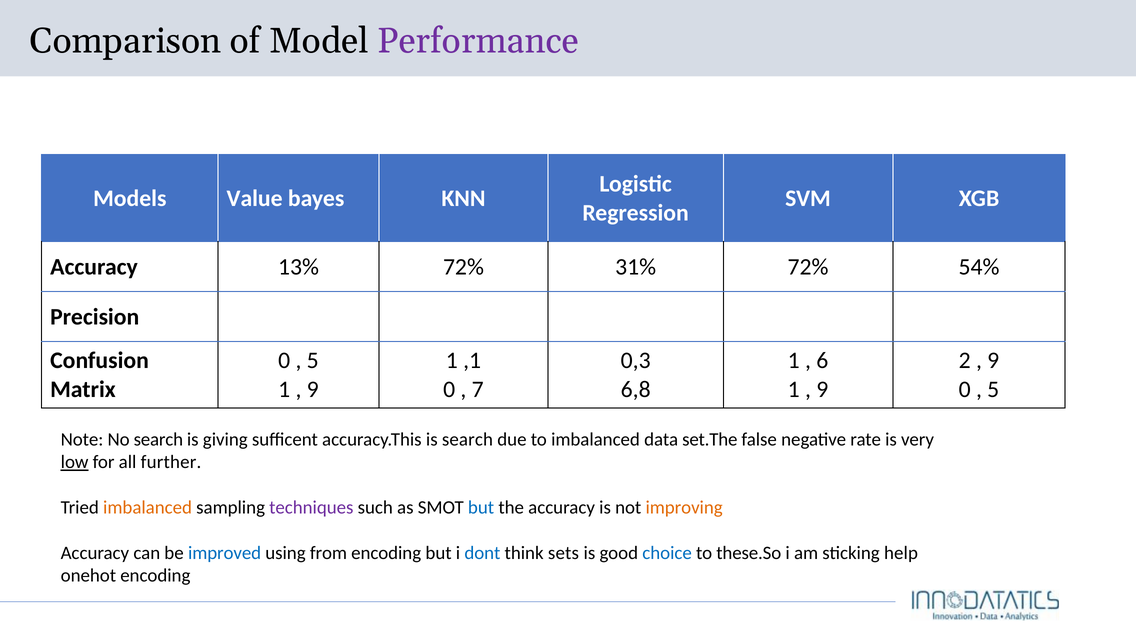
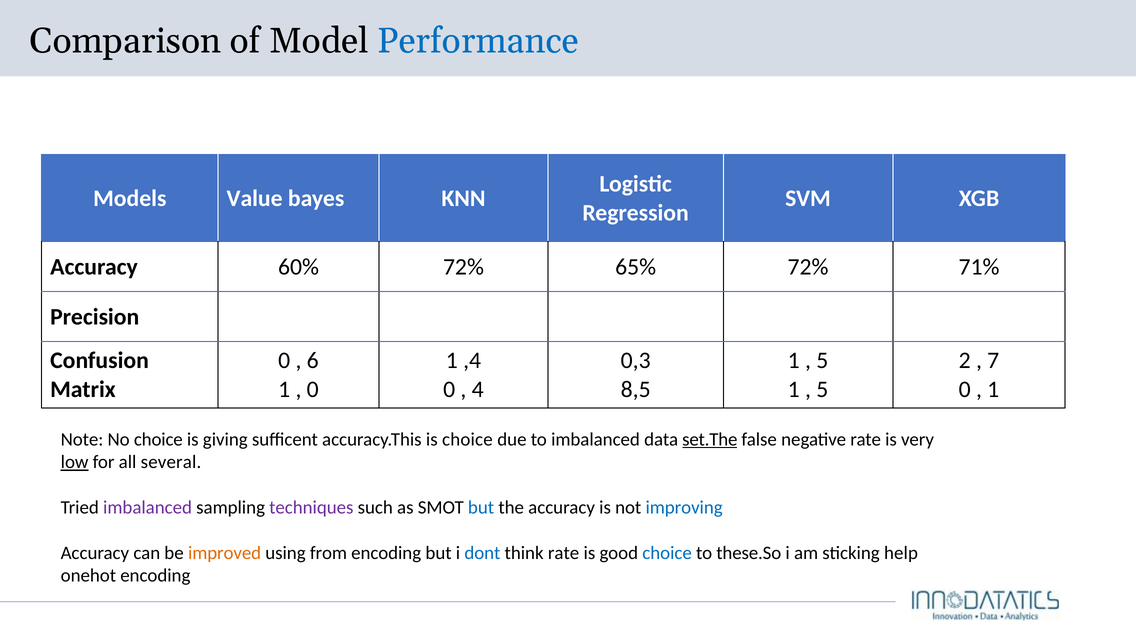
Performance colour: purple -> blue (478, 41)
13%: 13% -> 60% (299, 267)
31%: 31% -> 65% (636, 267)
54%: 54% -> 71% (979, 267)
5: 5 -> 6 (313, 360)
,1: ,1 -> ,4 (472, 360)
6: 6 -> 5 (822, 360)
9: 9 -> 7 (993, 360)
9: 9 -> 0 (313, 389)
7: 7 -> 4 (478, 389)
6,8: 6,8 -> 8,5 (636, 389)
9: 9 -> 5 (822, 389)
5: 5 -> 1 (993, 389)
No search: search -> choice (158, 439)
is search: search -> choice (467, 439)
set.The underline: none -> present (710, 439)
further: further -> several (171, 462)
imbalanced colour: orange -> purple (148, 508)
improving colour: orange -> blue (684, 508)
improved colour: blue -> orange (225, 553)
think sets: sets -> rate (564, 553)
